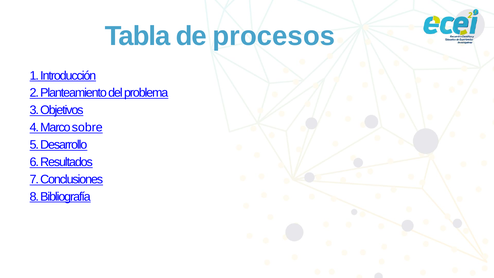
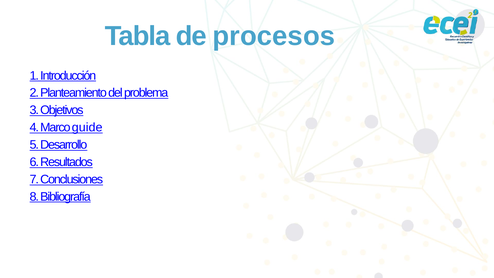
sobre: sobre -> guide (87, 127)
